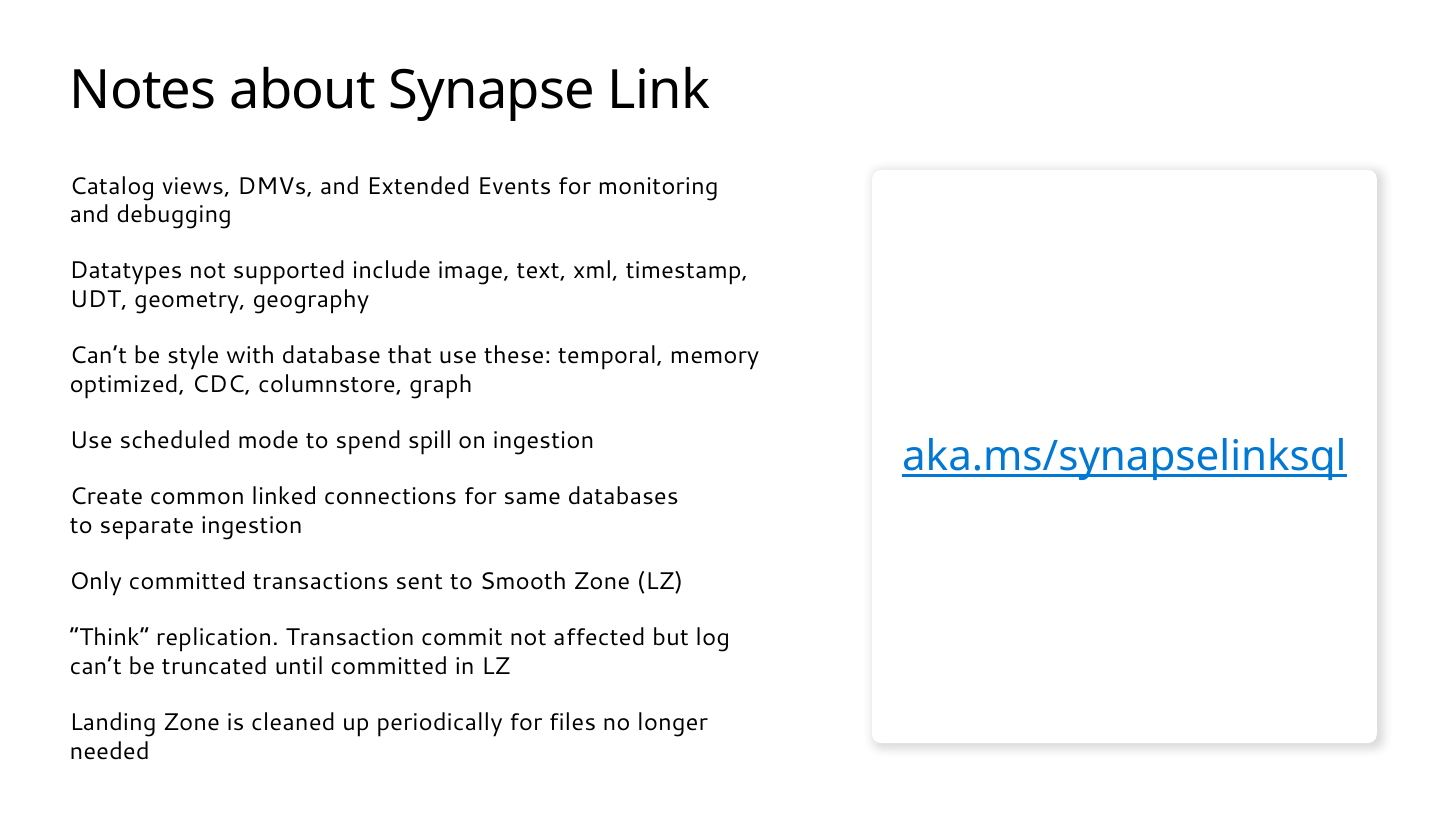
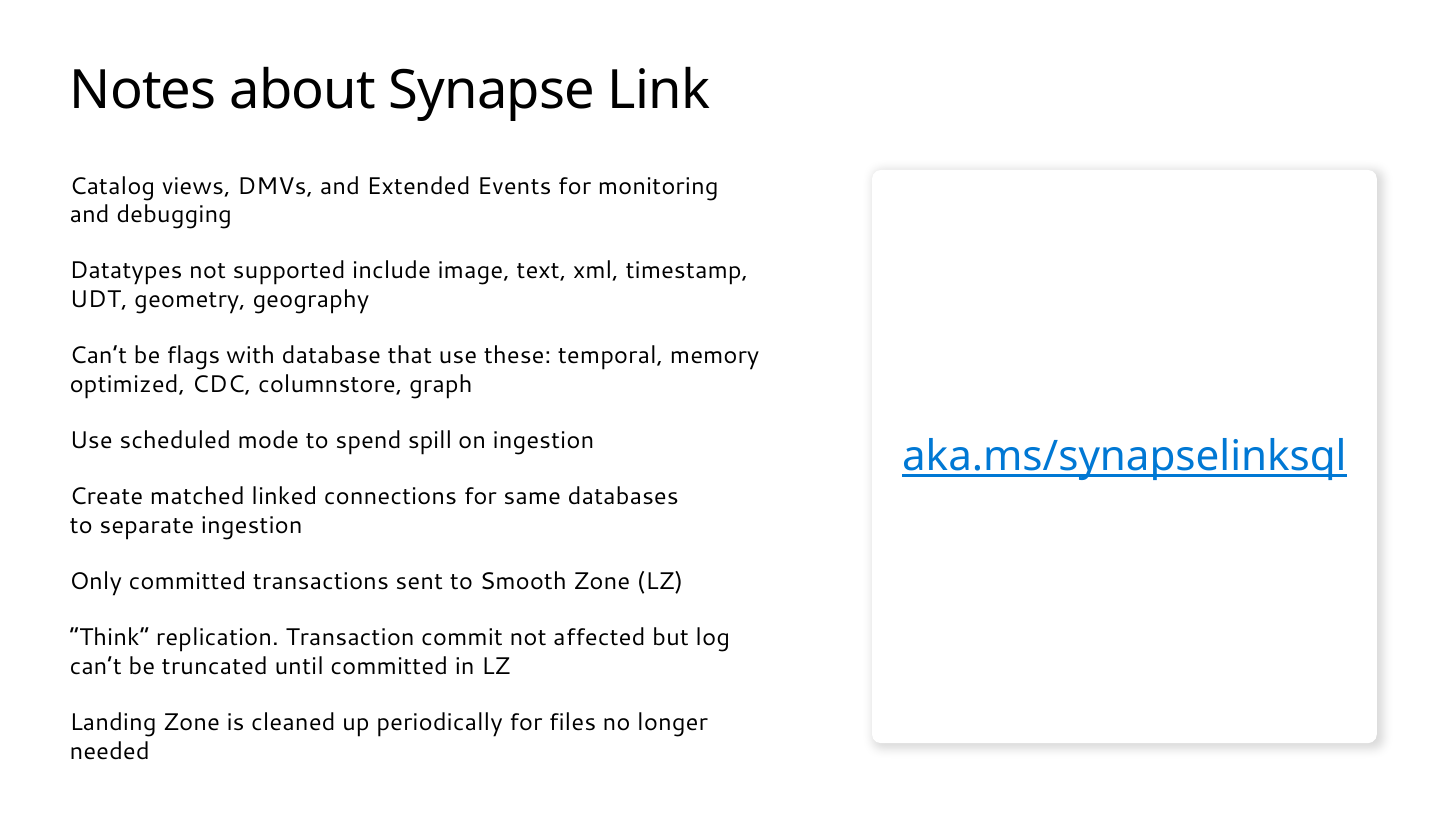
style: style -> flags (193, 356)
common: common -> matched (197, 497)
